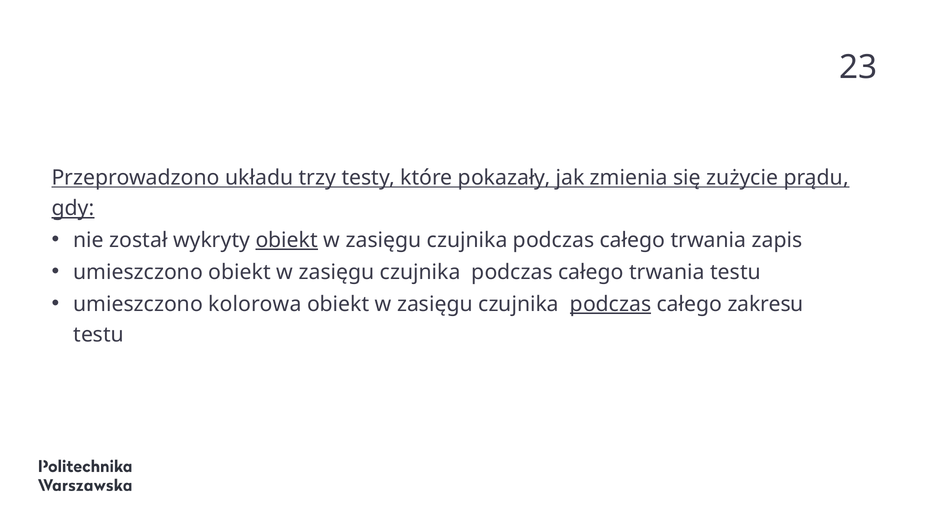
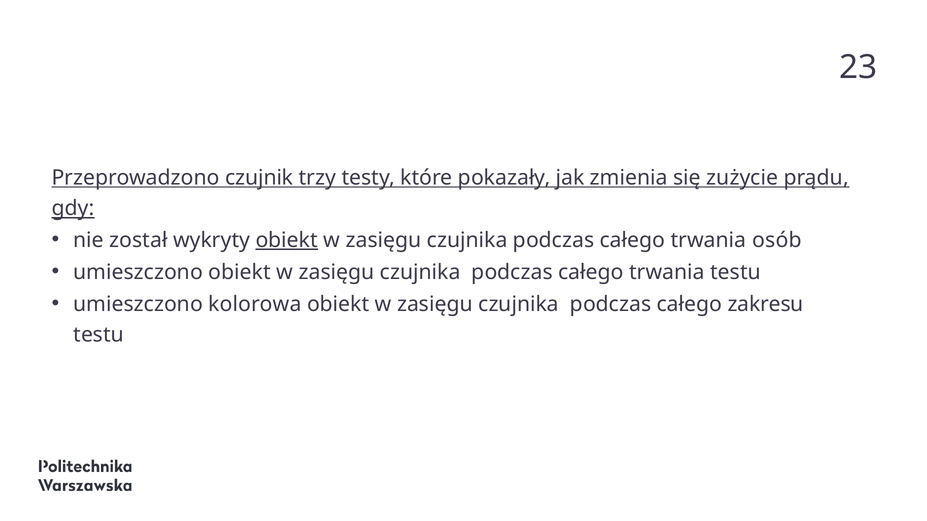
układu: układu -> czujnik (259, 178)
zapis: zapis -> osób (777, 240)
podczas underline: present -> none (611, 304)
